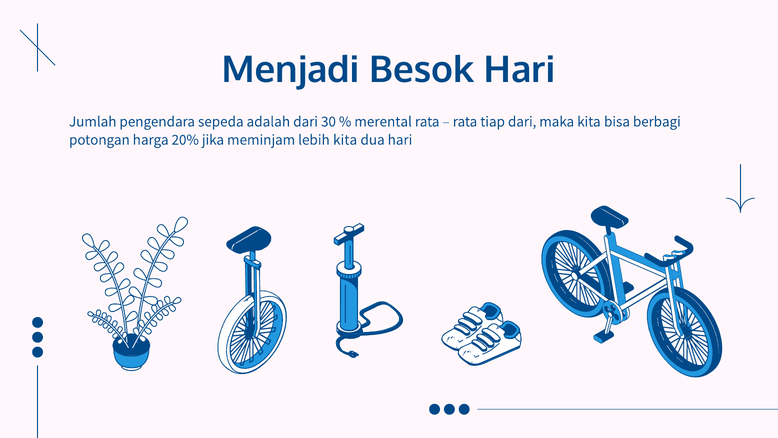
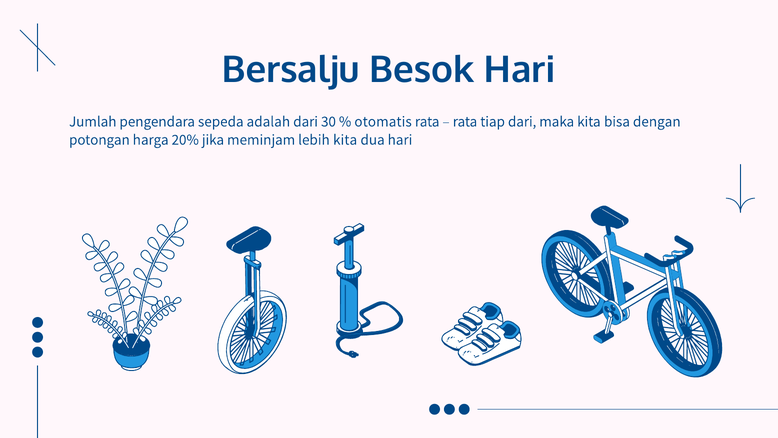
Menjadi: Menjadi -> Bersalju (291, 70)
merental: merental -> otomatis (383, 121)
berbagi: berbagi -> dengan (657, 121)
